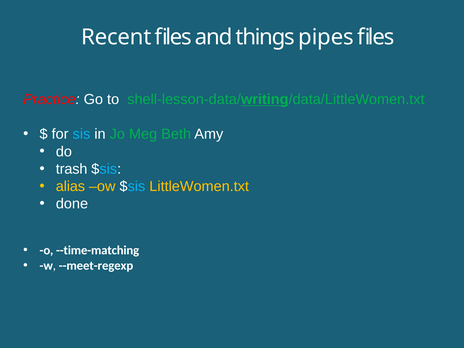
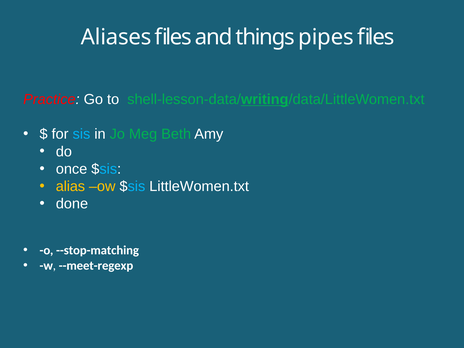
Recent: Recent -> Aliases (116, 37)
trash: trash -> once (72, 169)
LittleWomen.txt colour: yellow -> white (199, 186)
--time-matching: --time-matching -> --stop-matching (98, 250)
